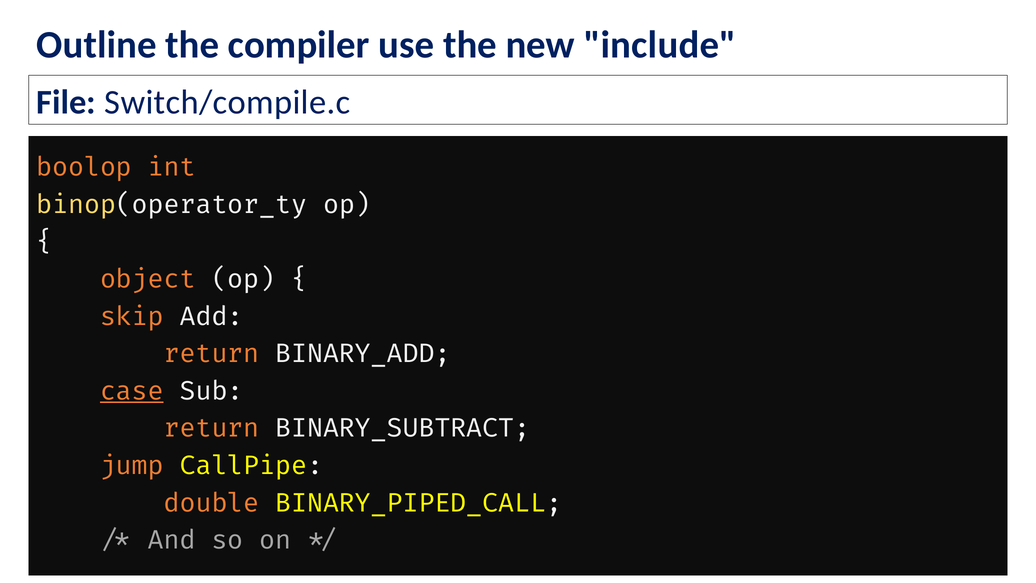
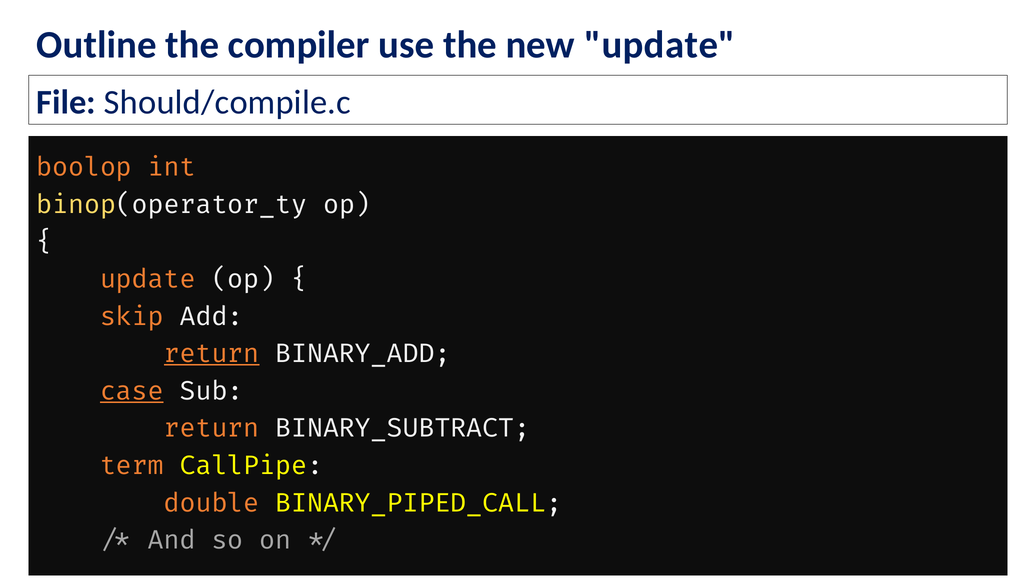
new include: include -> update (660, 45)
Switch/compile.c: Switch/compile.c -> Should/compile.c (227, 102)
object: object -> update (148, 279)
return underline: none -> present (212, 354)
jump: jump -> term (132, 465)
